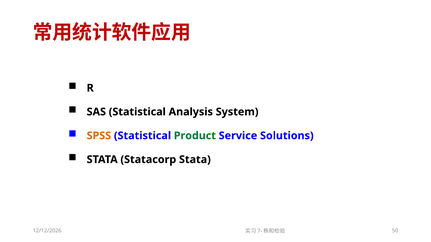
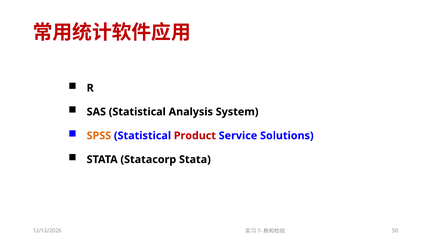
Product colour: green -> red (195, 136)
